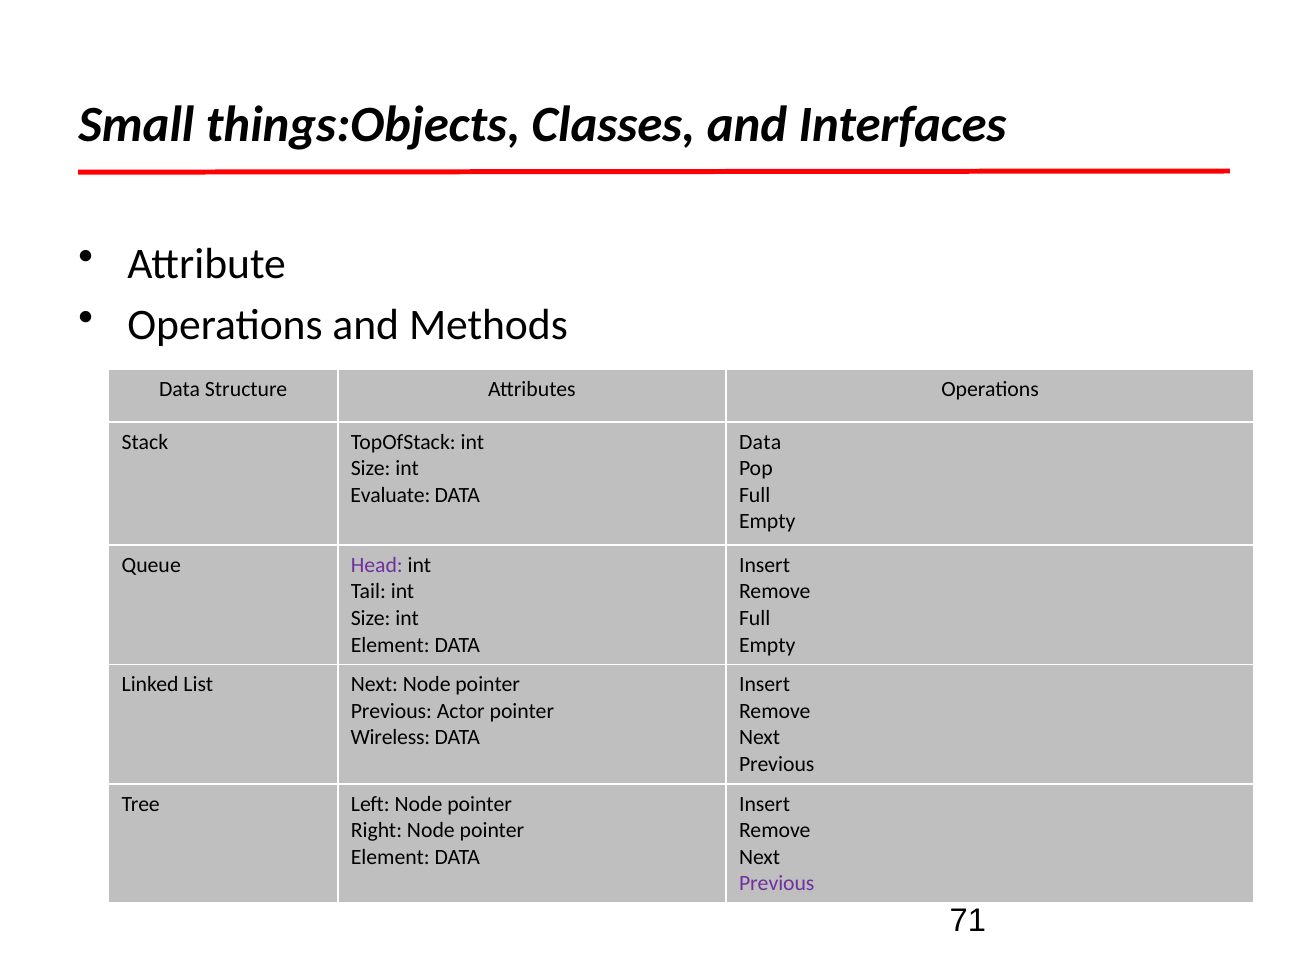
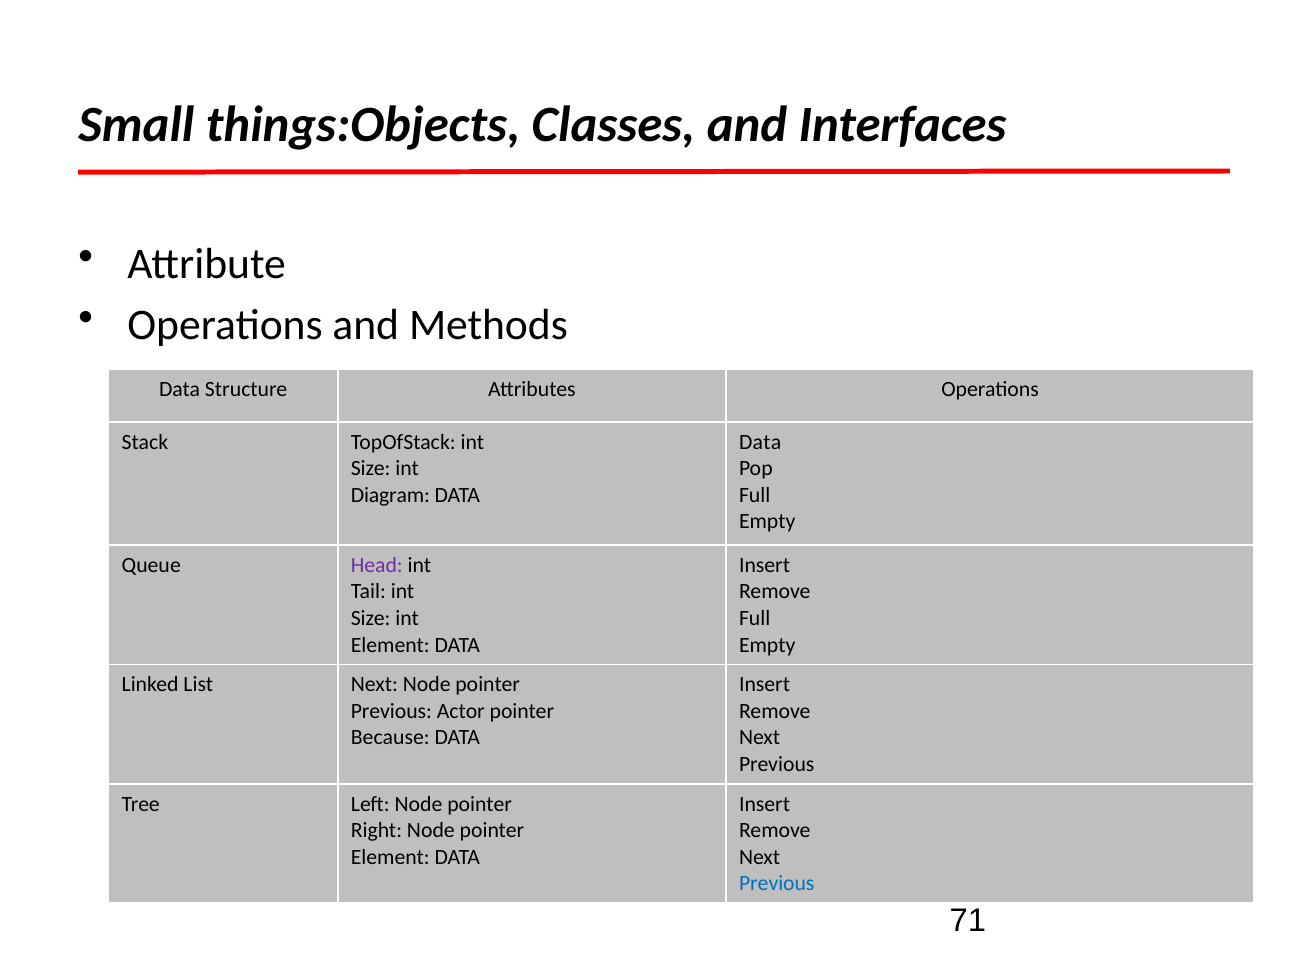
Evaluate: Evaluate -> Diagram (390, 495)
Wireless: Wireless -> Because (390, 738)
Previous colour: purple -> blue (777, 884)
